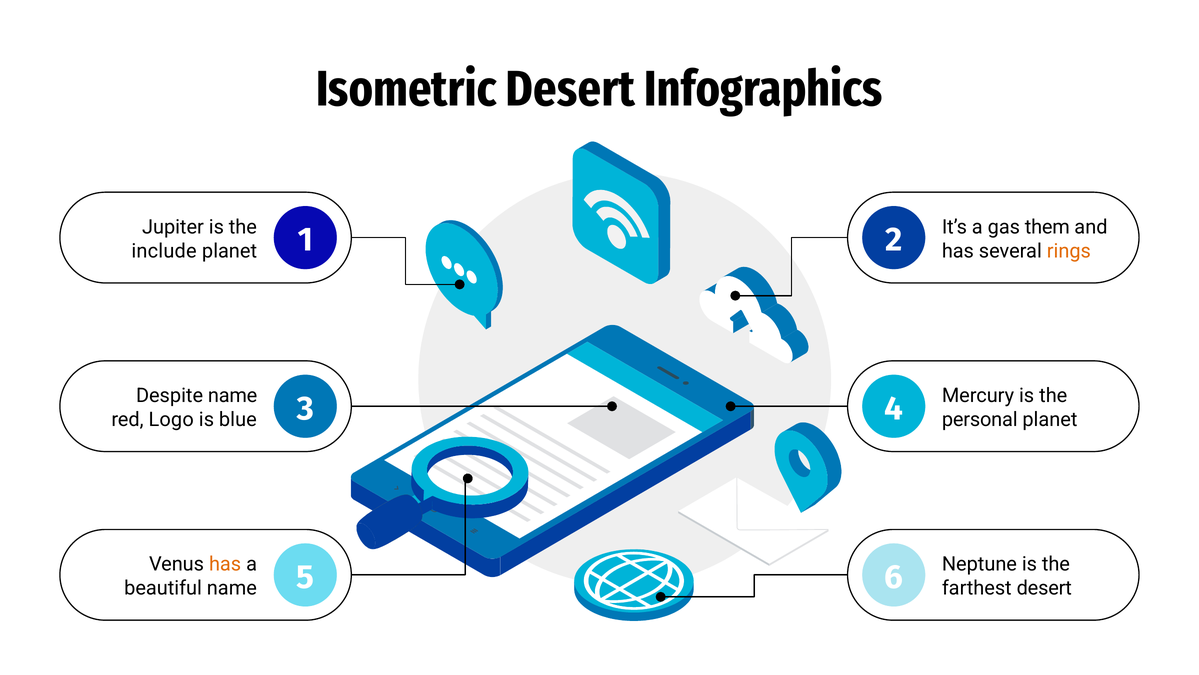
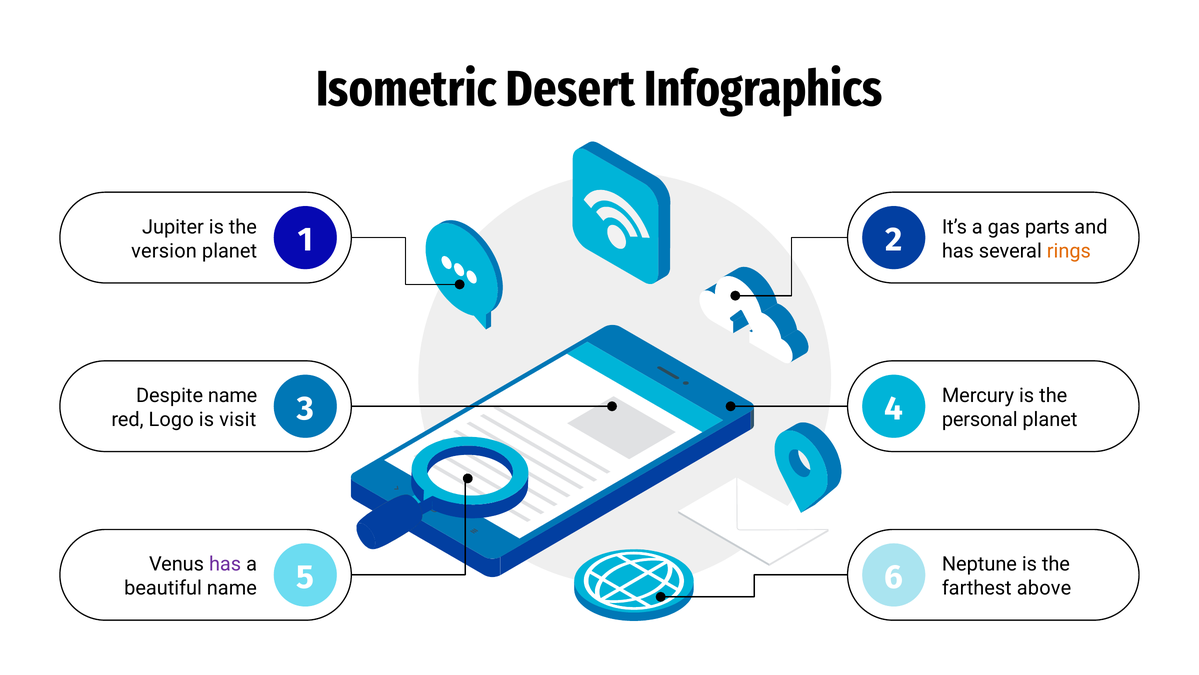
them: them -> parts (1047, 227)
include: include -> version (164, 251)
blue: blue -> visit (238, 419)
has colour: orange -> purple (225, 564)
farthest desert: desert -> above (1044, 588)
